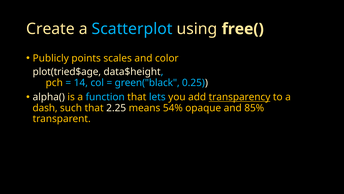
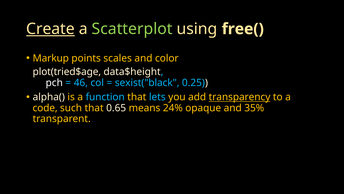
Create underline: none -> present (50, 29)
Scatterplot colour: light blue -> light green (132, 29)
Publicly: Publicly -> Markup (51, 58)
pch colour: yellow -> white (54, 82)
14: 14 -> 46 (81, 82)
green("black: green("black -> sexist("black (147, 82)
dash: dash -> code (45, 108)
2.25: 2.25 -> 0.65 (116, 108)
54%: 54% -> 24% (173, 108)
85%: 85% -> 35% (254, 108)
